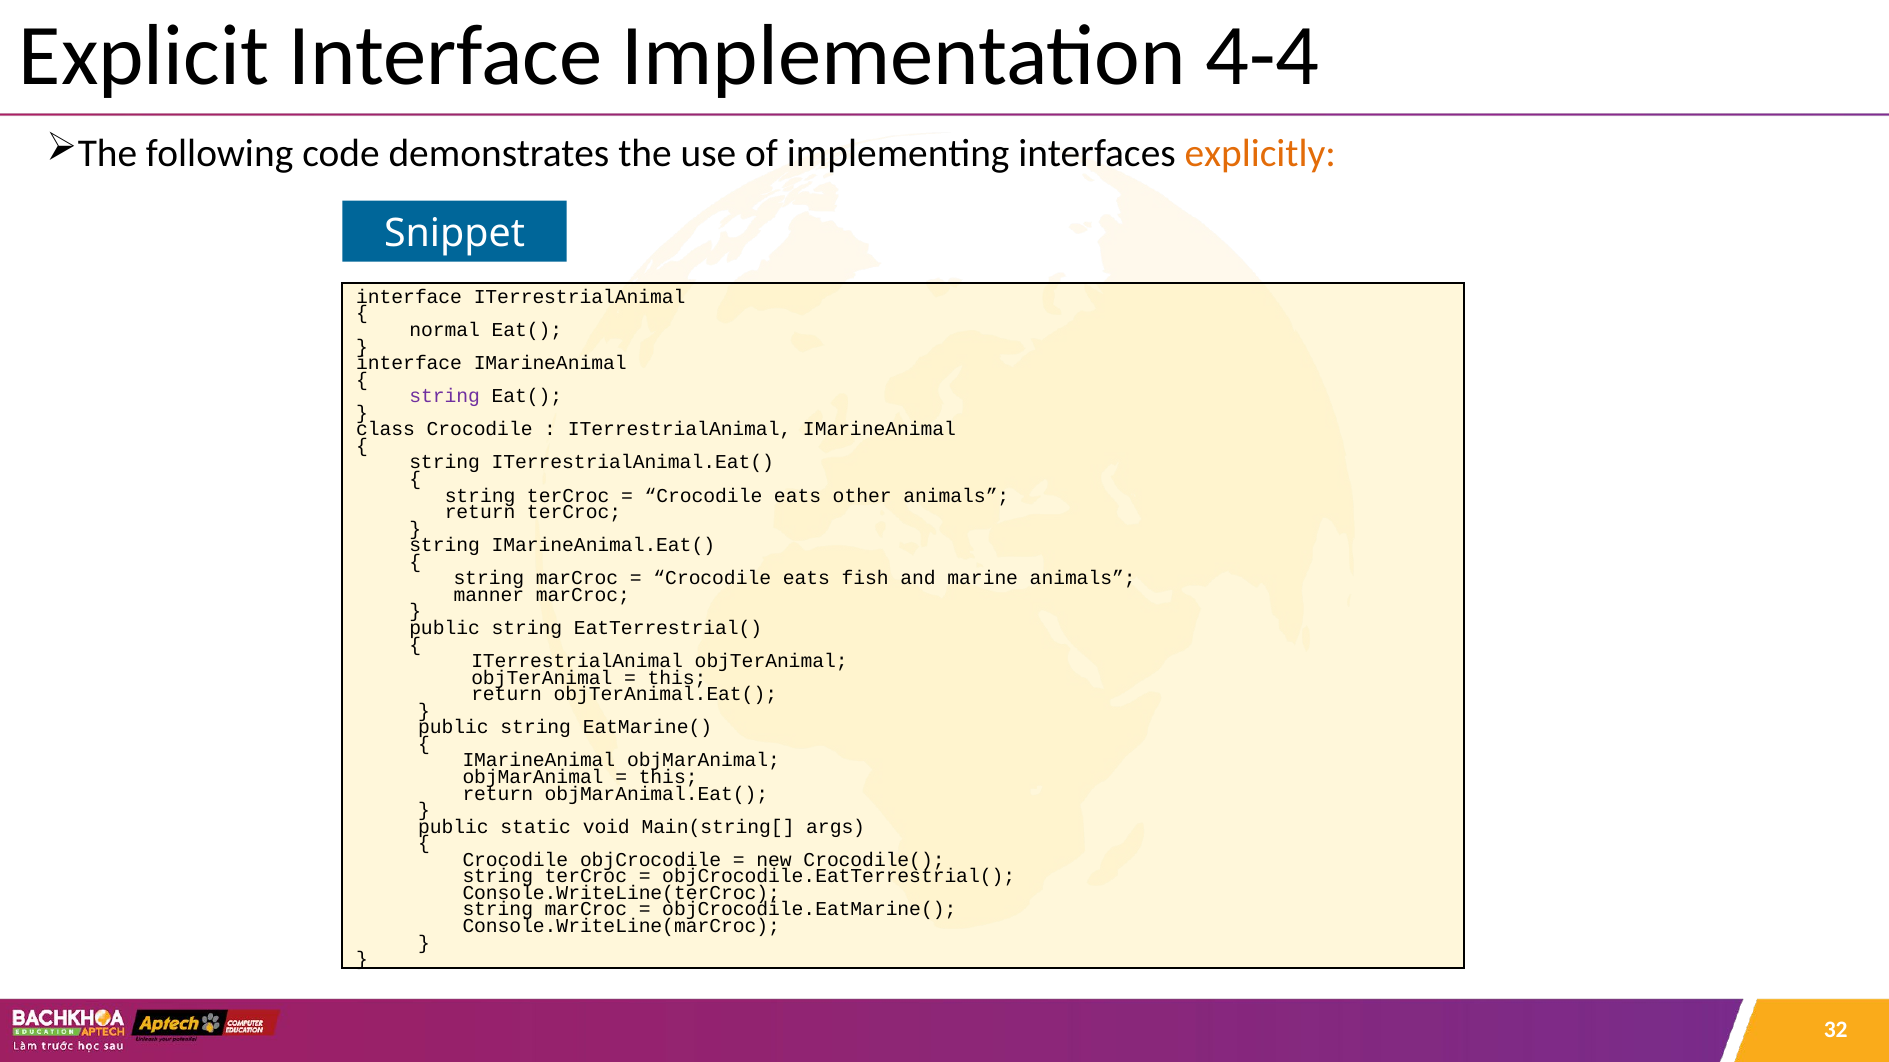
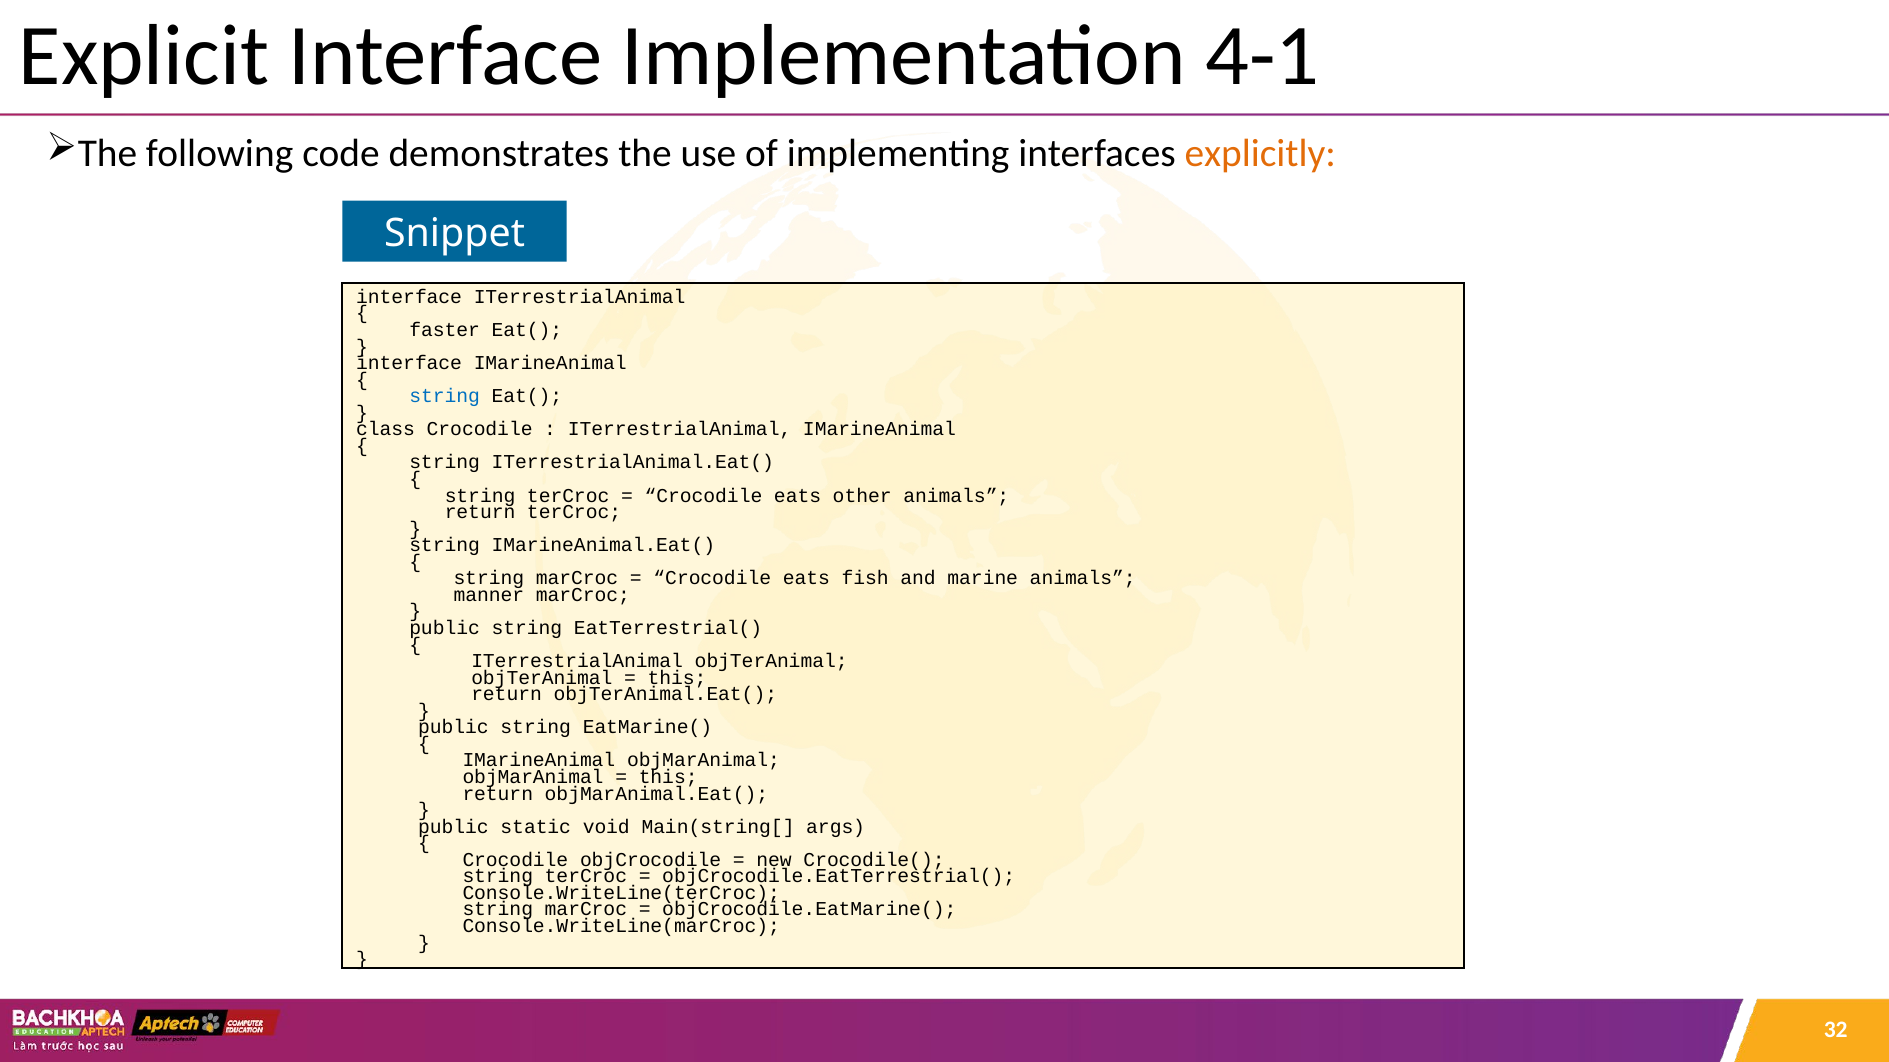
4-4: 4-4 -> 4-1 (1263, 56)
normal: normal -> faster (445, 330)
string colour: purple -> blue (445, 396)
